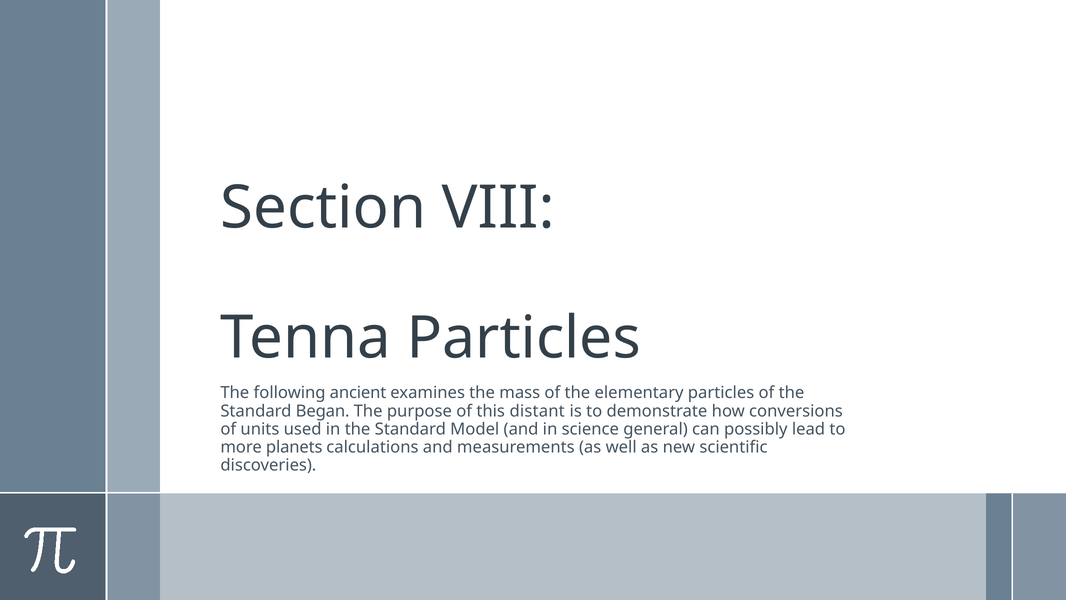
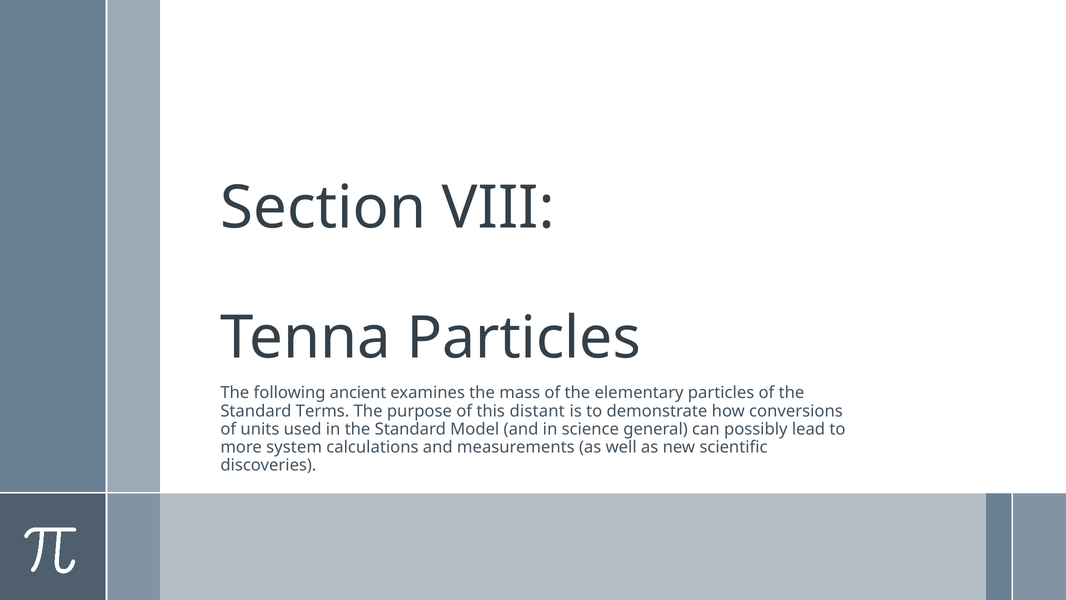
Began: Began -> Terms (323, 411)
planets: planets -> system (294, 447)
